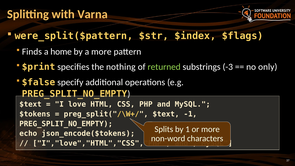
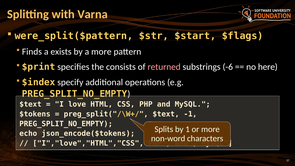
$index: $index -> $start (195, 36)
home: home -> exists (61, 52)
nothing: nothing -> consists (121, 67)
returned colour: light green -> pink (164, 67)
-3: -3 -> -6 (228, 67)
only: only -> here (268, 67)
$false: $false -> $index (39, 82)
